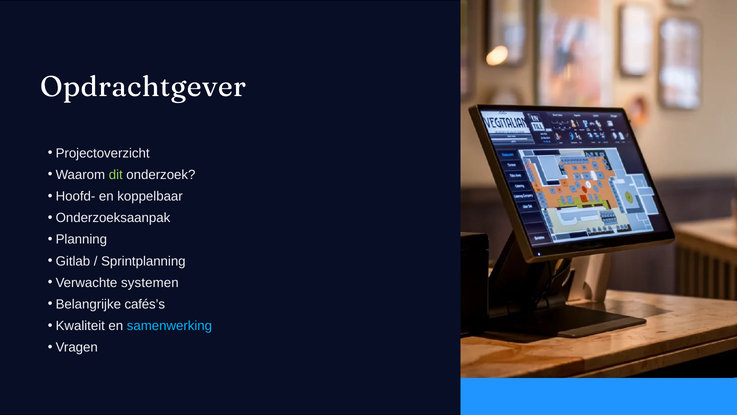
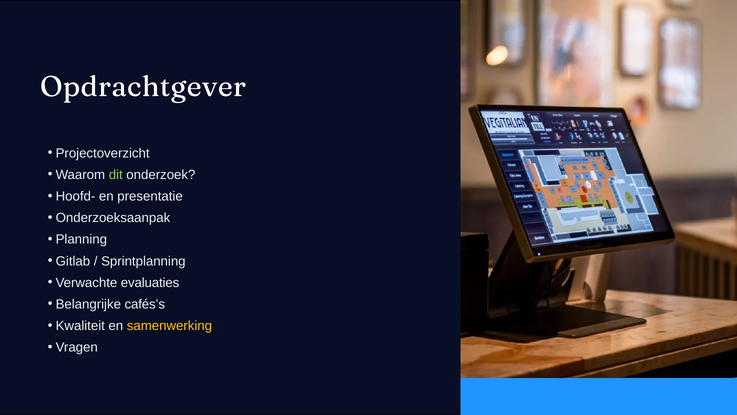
koppelbaar: koppelbaar -> presentatie (150, 196)
systemen: systemen -> evaluaties (150, 282)
samenwerking colour: light blue -> yellow (169, 326)
